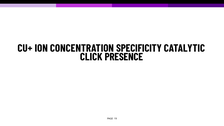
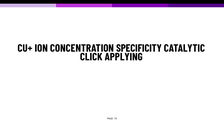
PRESENCE: PRESENCE -> APPLYING (124, 57)
